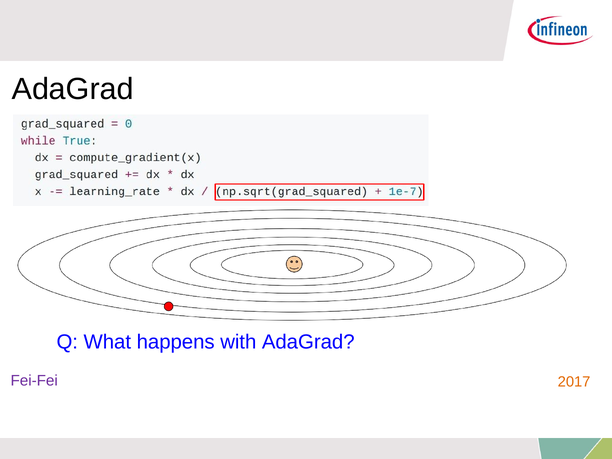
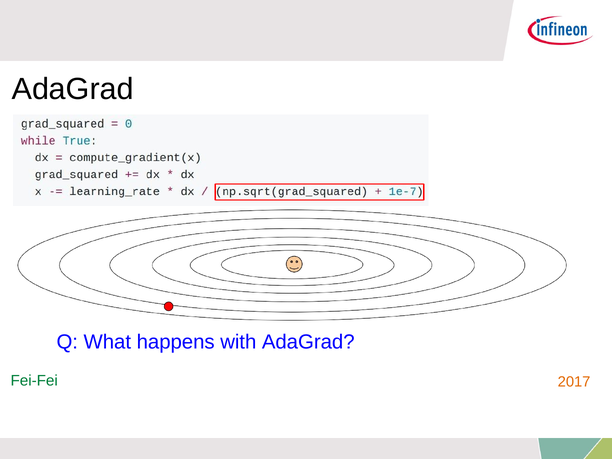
Fei-Fei colour: purple -> green (34, 380)
